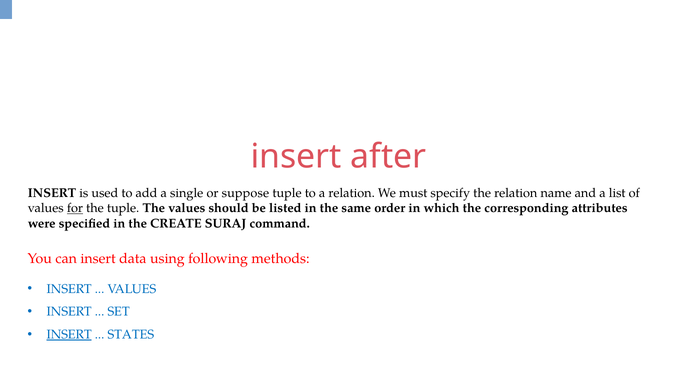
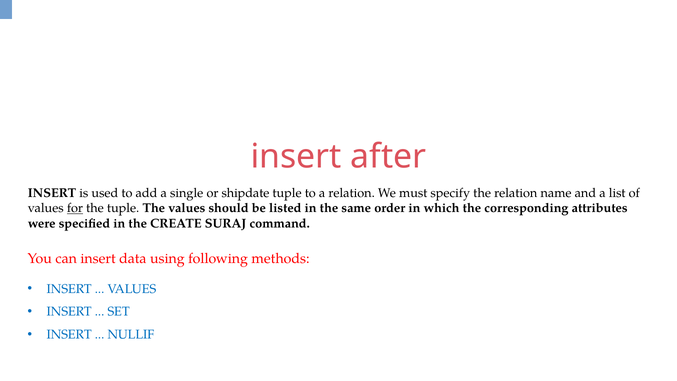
suppose: suppose -> shipdate (245, 193)
INSERT underline: present -> none (69, 334)
STATES: STATES -> NULLIF (131, 334)
